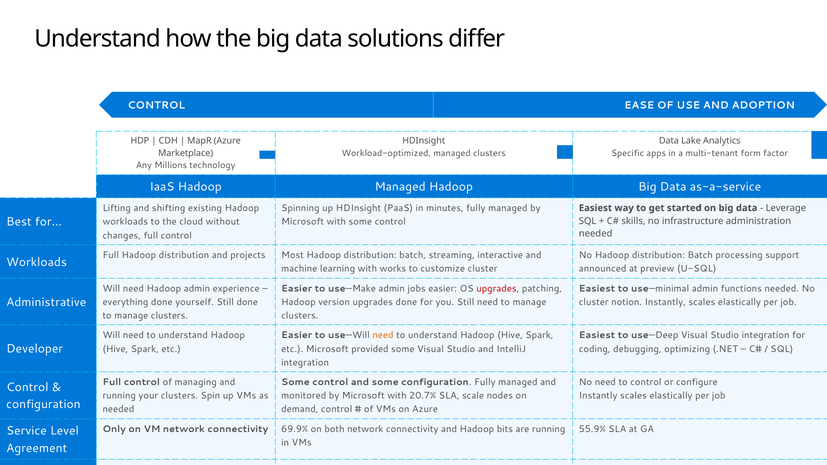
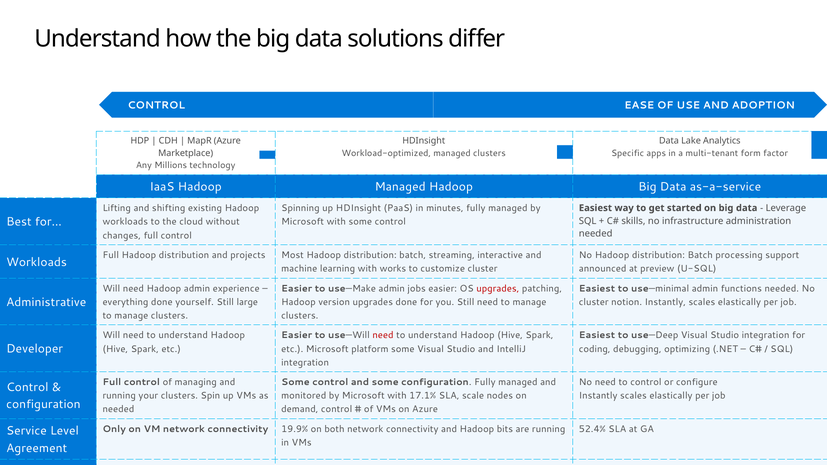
Still done: done -> large (247, 302)
need colour: orange -> red (383, 335)
provided: provided -> platform (370, 349)
20.7%: 20.7% -> 17.1% (423, 396)
69.9%: 69.9% -> 19.9% (295, 429)
55.9%: 55.9% -> 52.4% (592, 429)
